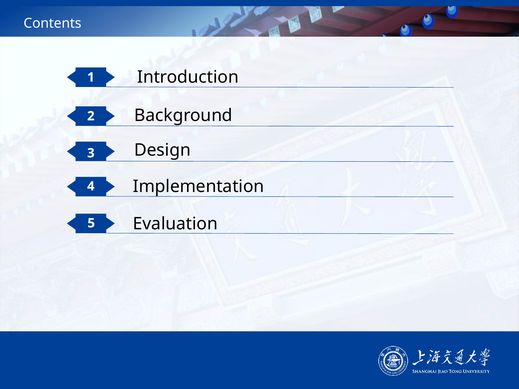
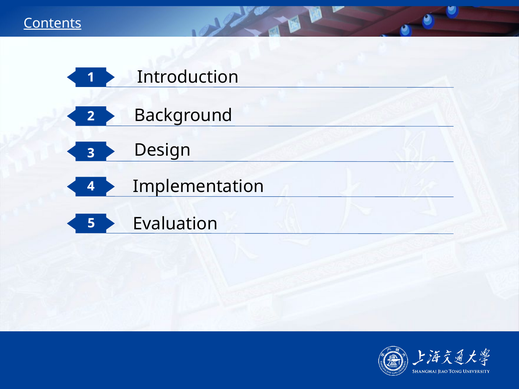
Contents underline: none -> present (52, 23)
